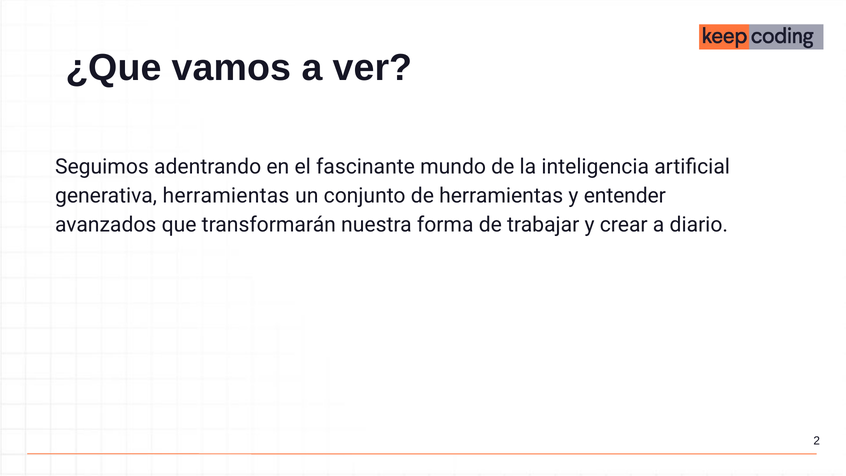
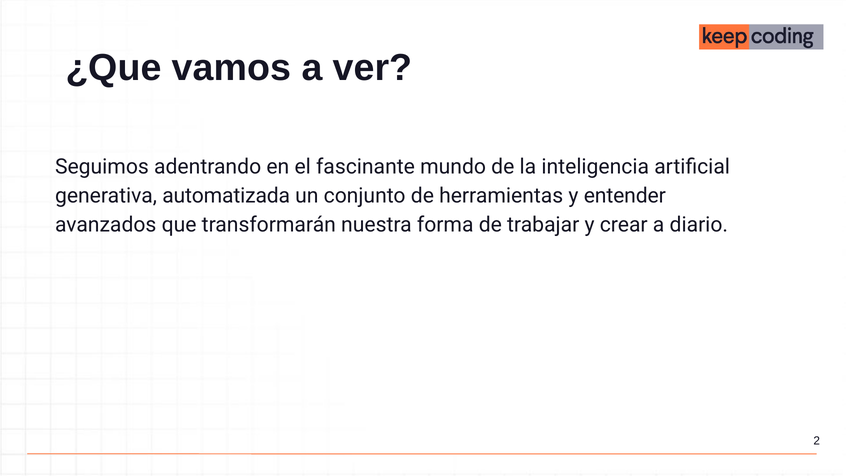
generativa herramientas: herramientas -> automatizada (226, 196)
